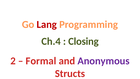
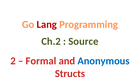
Ch.4: Ch.4 -> Ch.2 (51, 41)
Closing: Closing -> Source (83, 41)
Anonymous colour: purple -> blue (104, 61)
